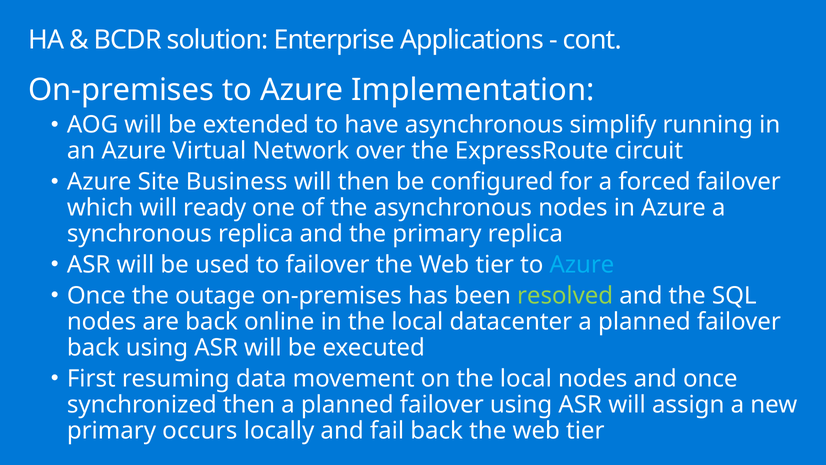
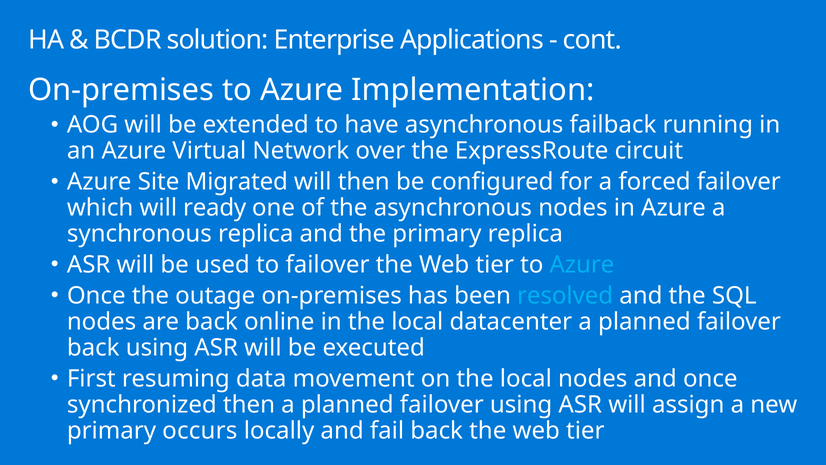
simplify: simplify -> failback (613, 125)
Business: Business -> Migrated (237, 182)
resolved colour: light green -> light blue (565, 295)
